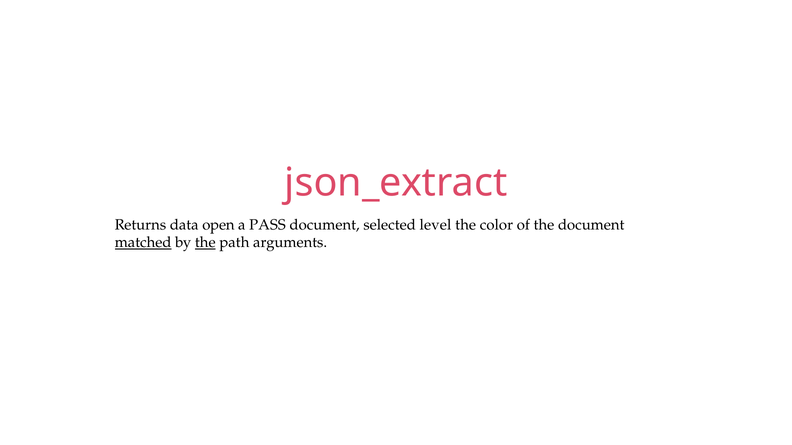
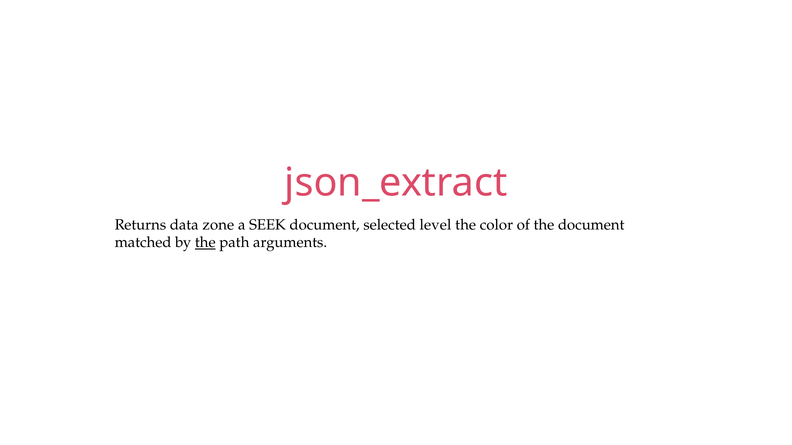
open: open -> zone (218, 225)
PASS: PASS -> SEEK (268, 225)
matched underline: present -> none (143, 243)
